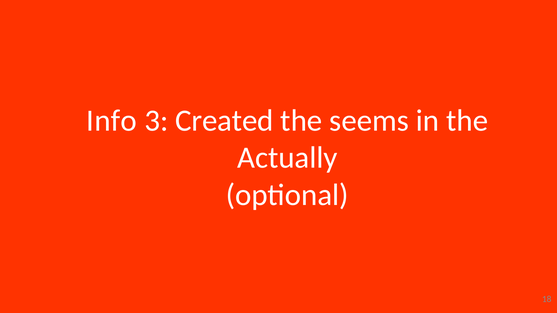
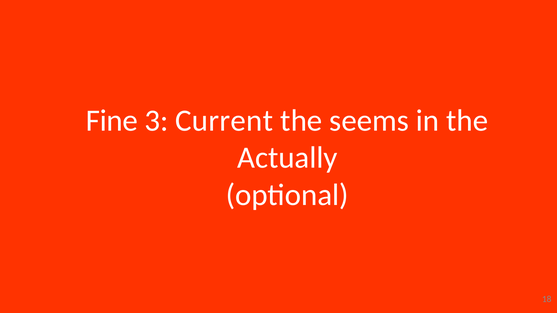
Info: Info -> Fine (112, 121)
Created: Created -> Current (224, 121)
